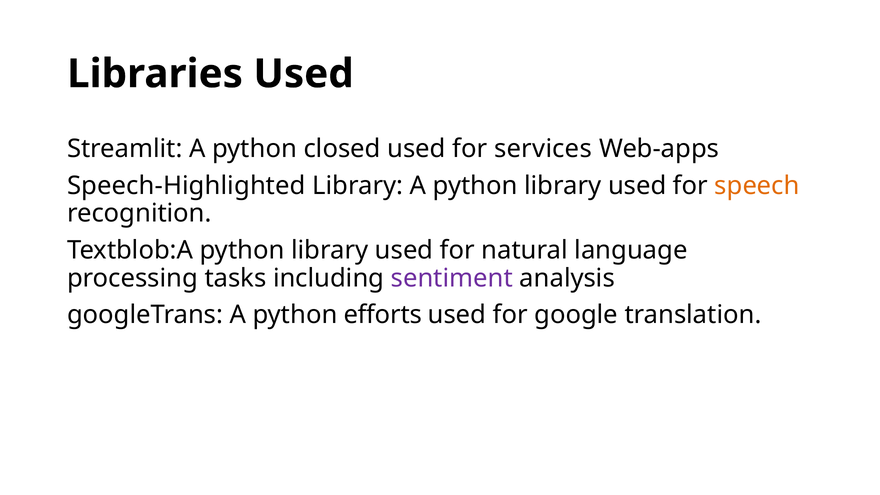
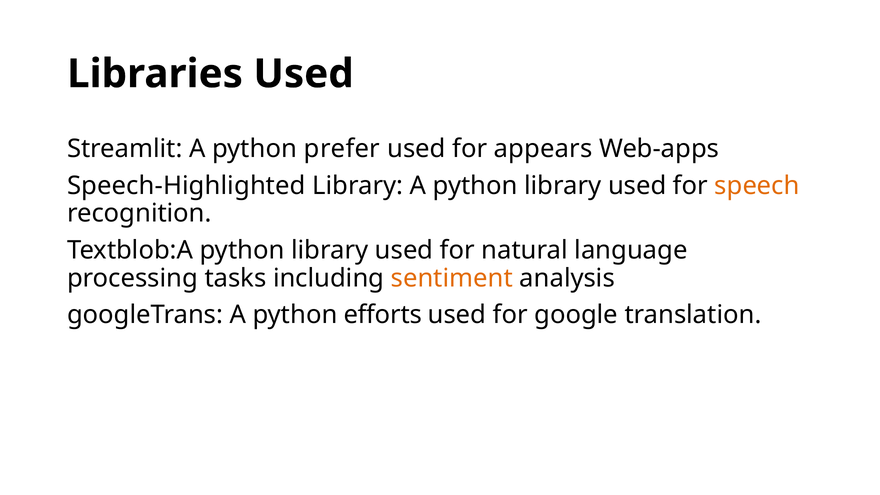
closed: closed -> prefer (342, 149)
services: services -> appears (543, 149)
sentiment colour: purple -> orange (452, 278)
